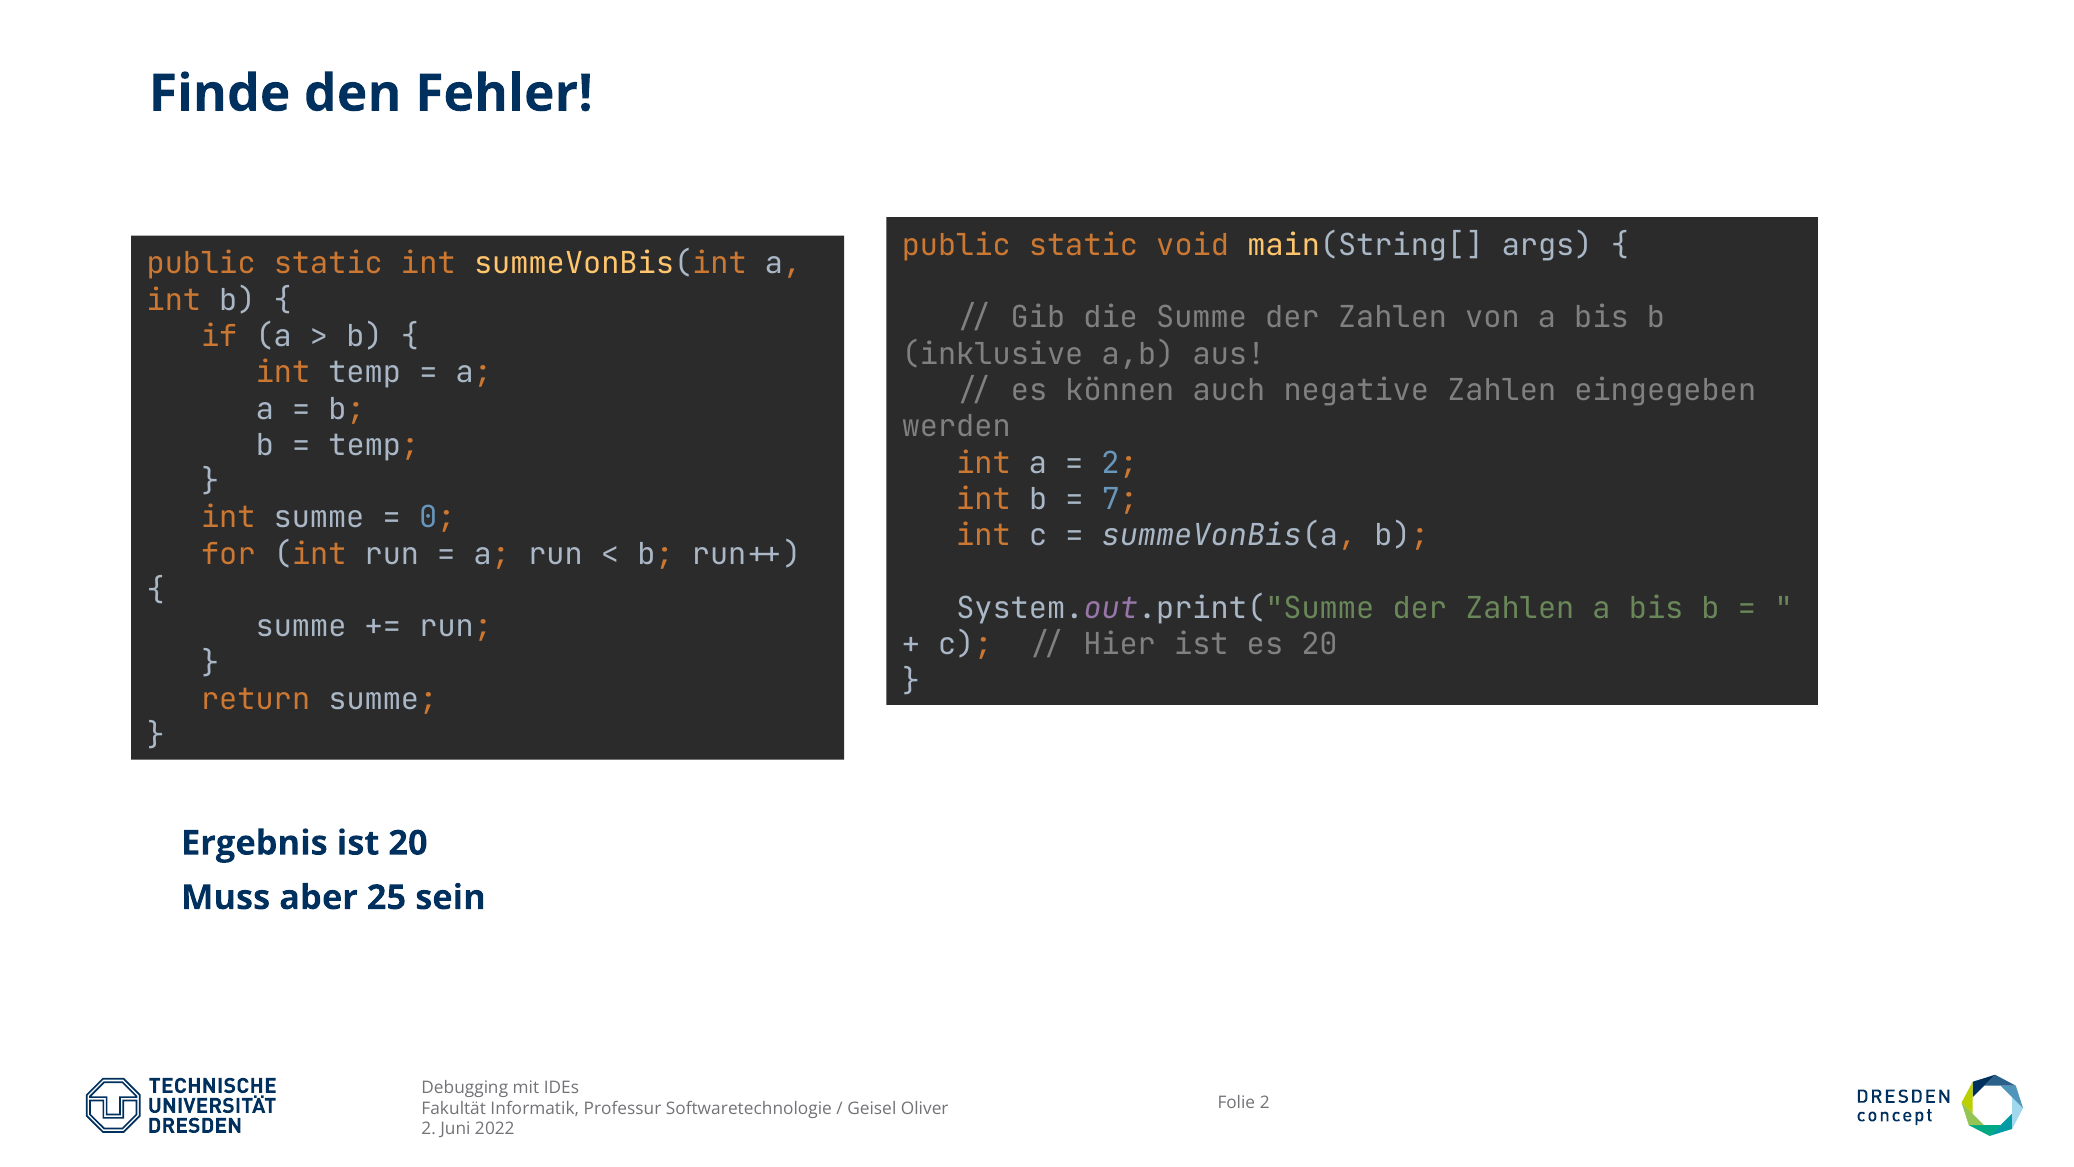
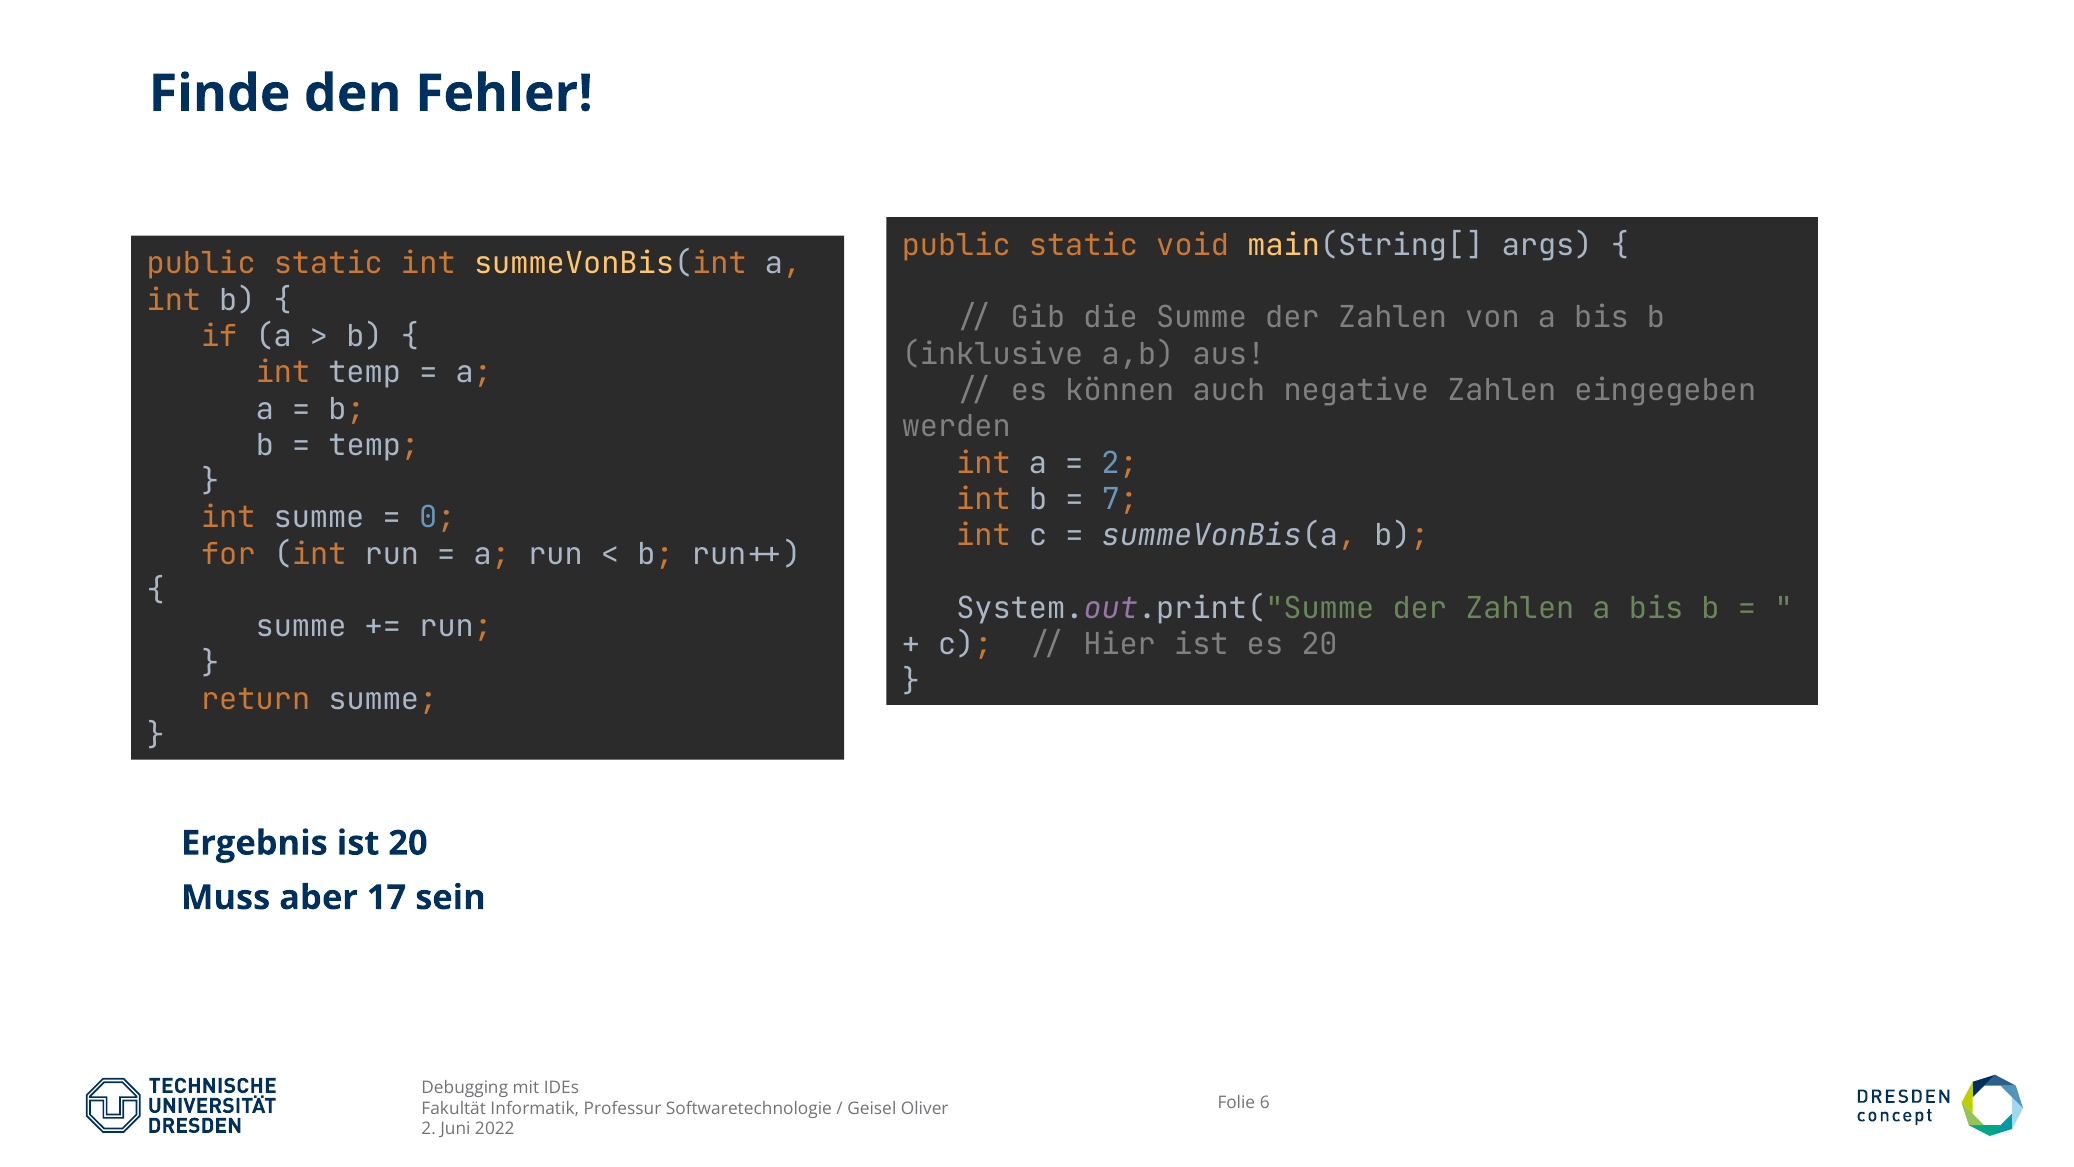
25: 25 -> 17 (387, 897)
2: 2 -> 6 (1265, 1103)
